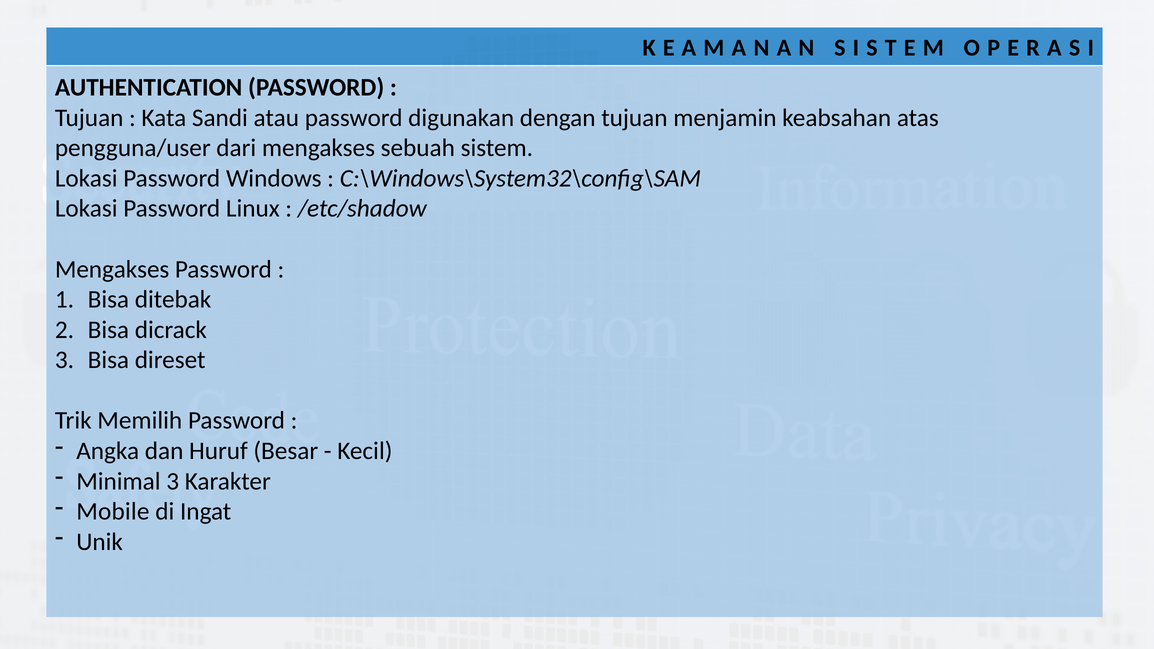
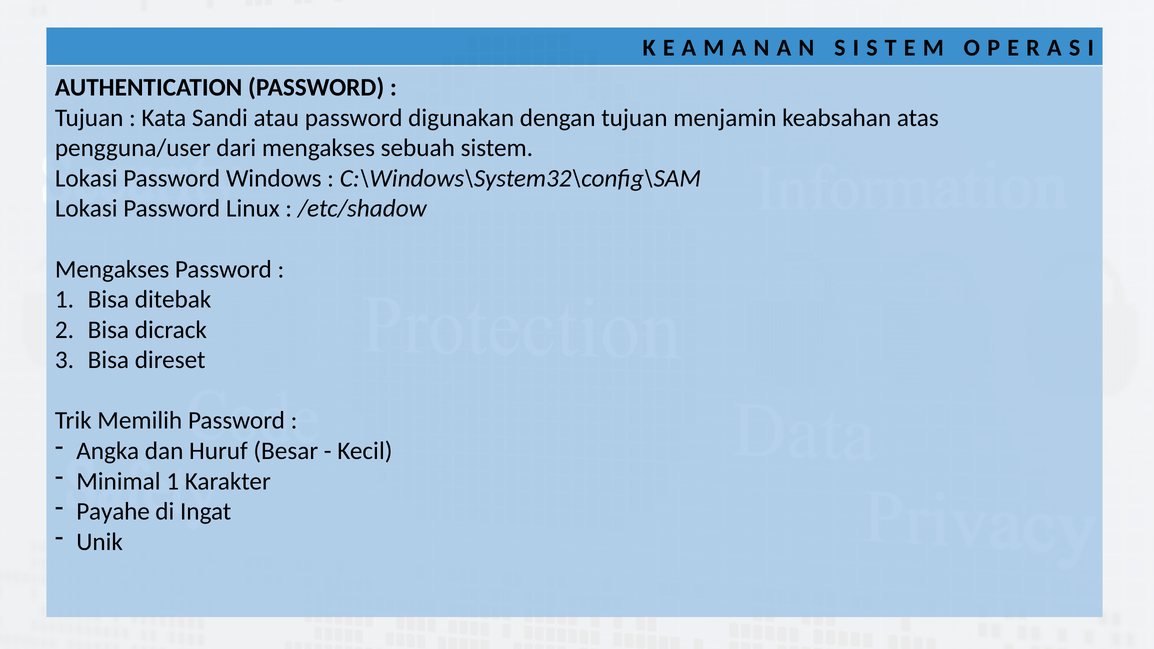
Minimal 3: 3 -> 1 (173, 481)
Mobile: Mobile -> Payahe (113, 512)
